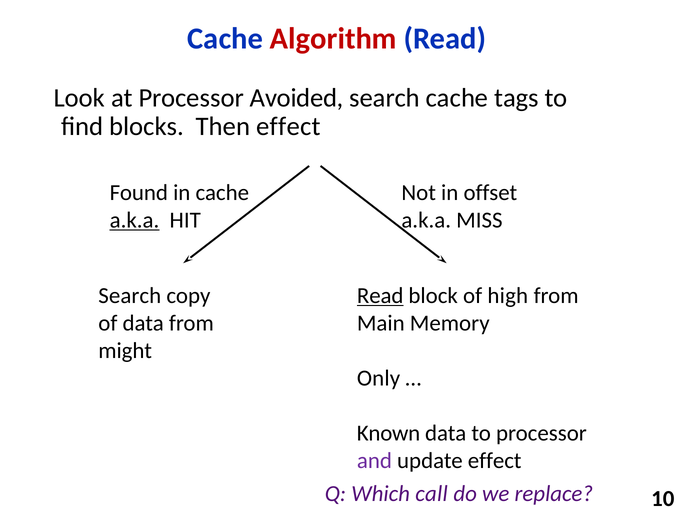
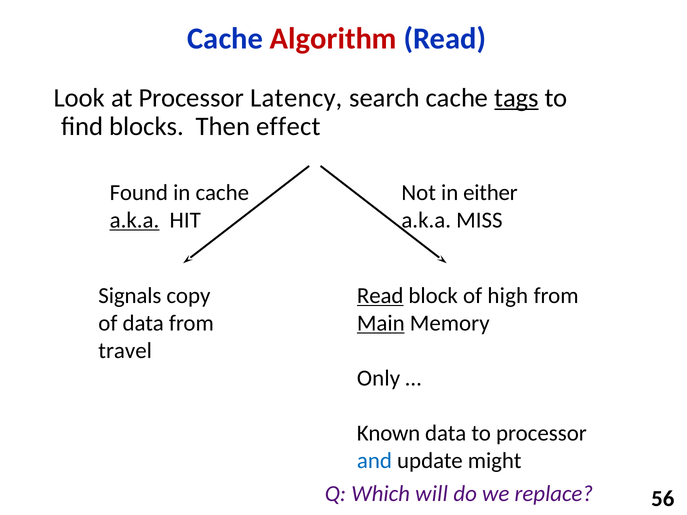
Avoided: Avoided -> Latency (296, 98)
tags underline: none -> present (517, 98)
offset: offset -> either (490, 193)
Search: Search -> Signals (130, 296)
Main underline: none -> present (381, 323)
might: might -> travel (125, 351)
and colour: purple -> blue (374, 461)
update effect: effect -> might (495, 461)
call: call -> will (432, 494)
10: 10 -> 56 (663, 499)
